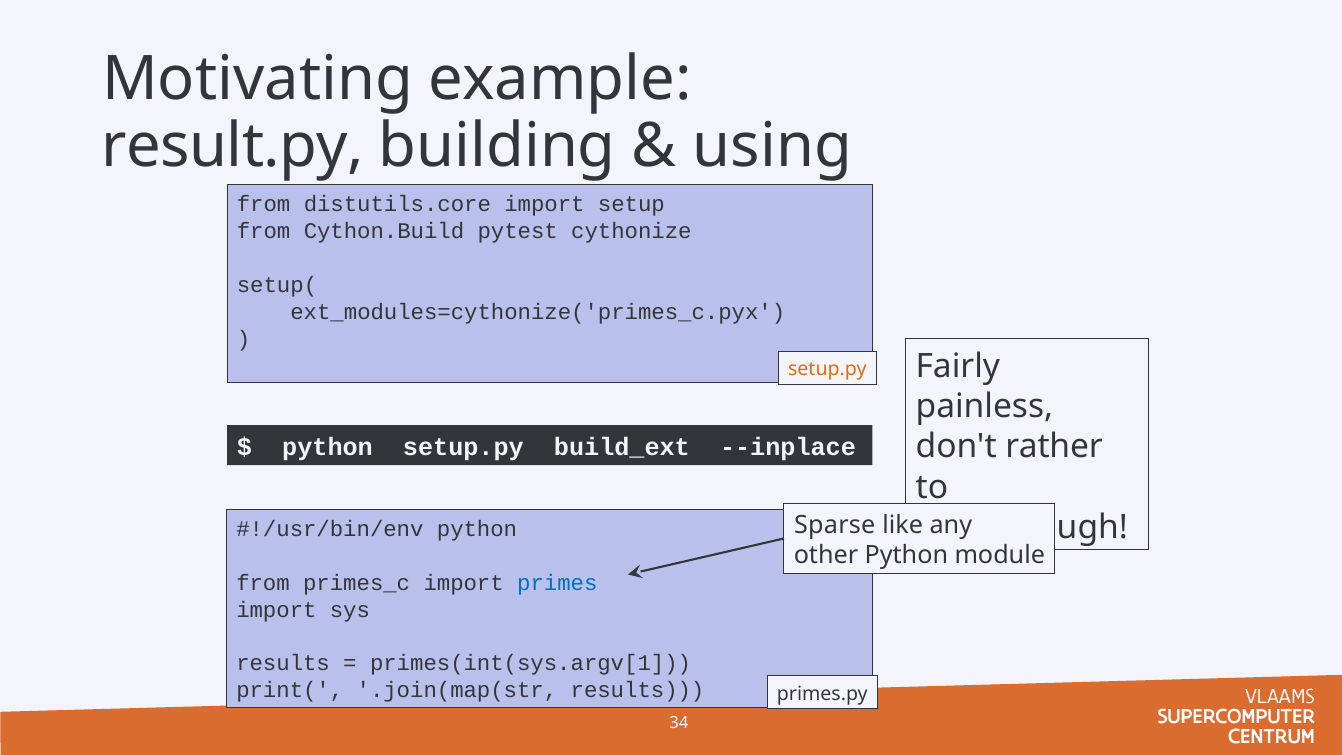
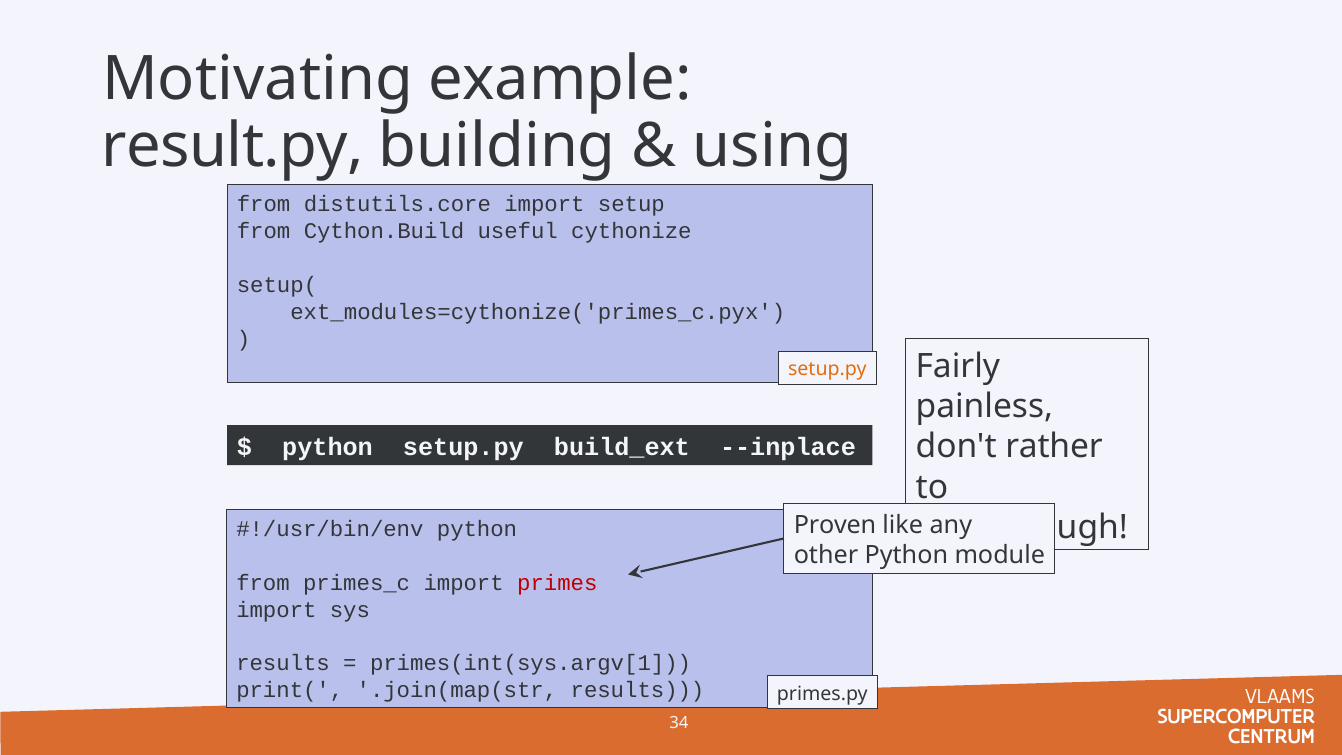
pytest: pytest -> useful (518, 231)
Sparse: Sparse -> Proven (835, 525)
primes colour: blue -> red (557, 583)
